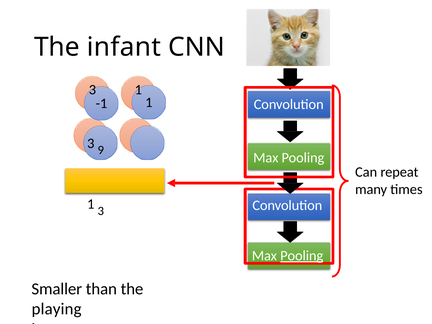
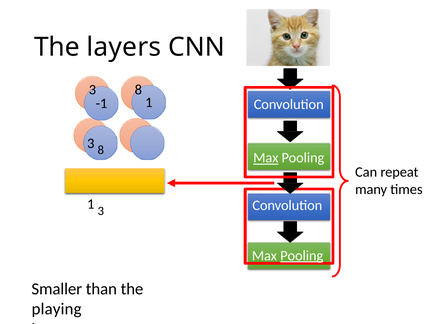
infant: infant -> layers (124, 47)
1: 1 -> 8 (138, 90)
9: 9 -> 8 (101, 150)
Max underline: none -> present (266, 158)
